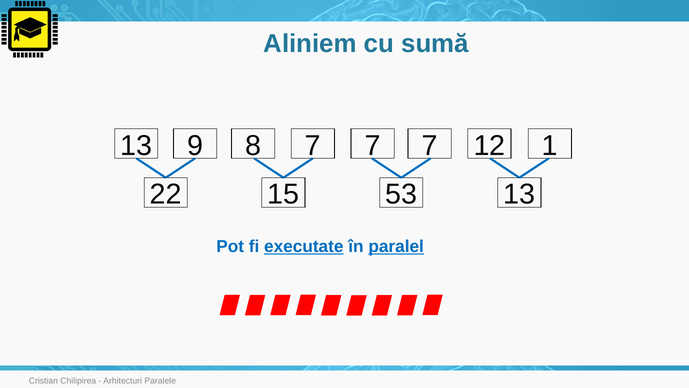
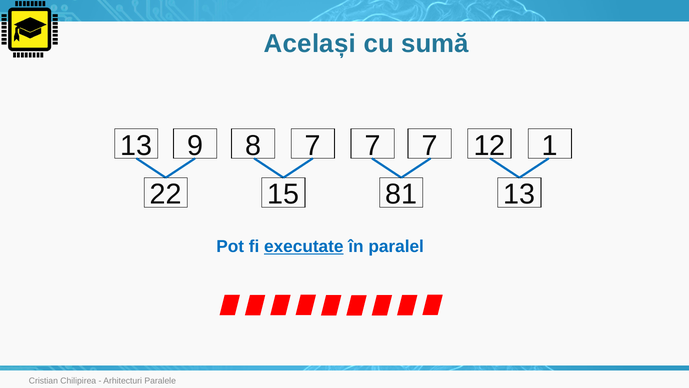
Aliniem: Aliniem -> Același (310, 44)
53: 53 -> 81 (401, 194)
paralel underline: present -> none (396, 246)
